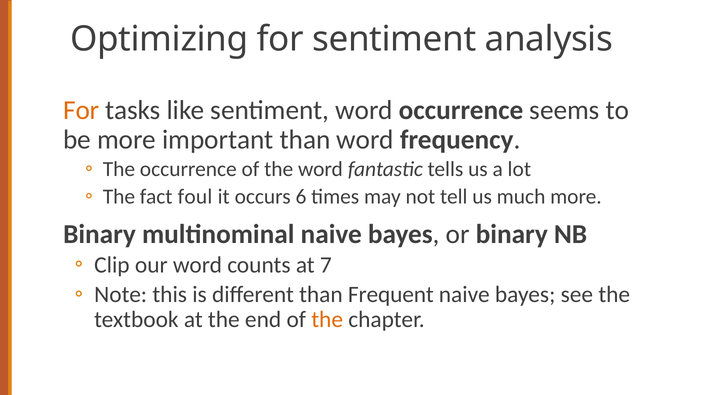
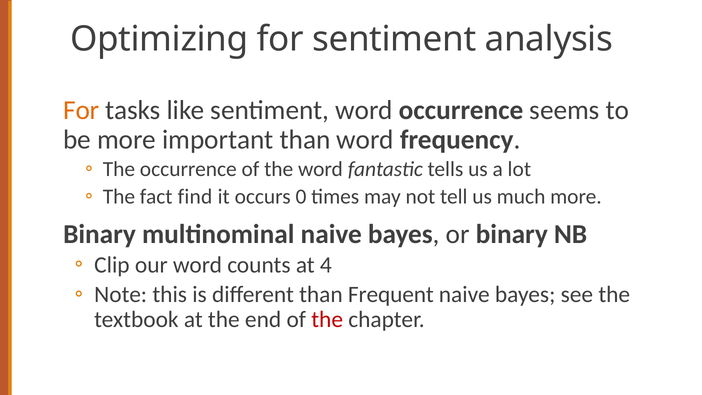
foul: foul -> find (195, 196)
6: 6 -> 0 (301, 196)
7: 7 -> 4 (326, 265)
the colour: orange -> red (327, 320)
